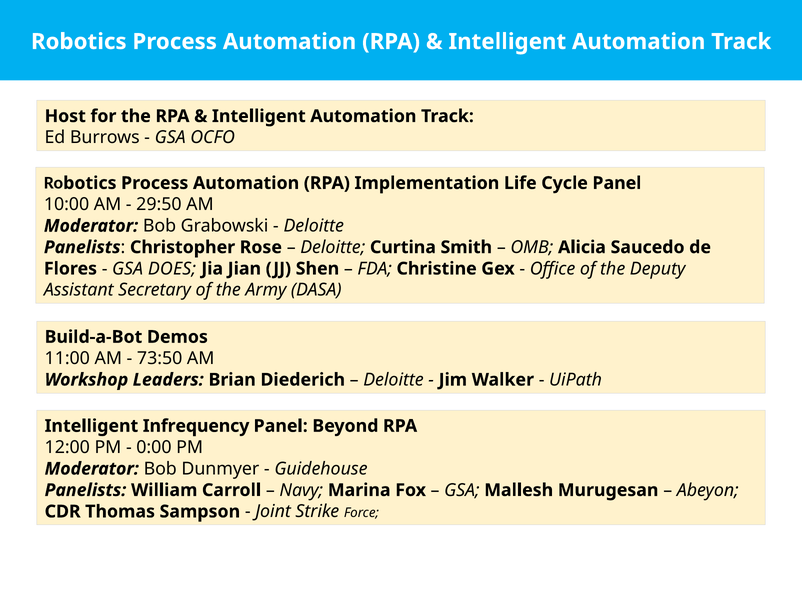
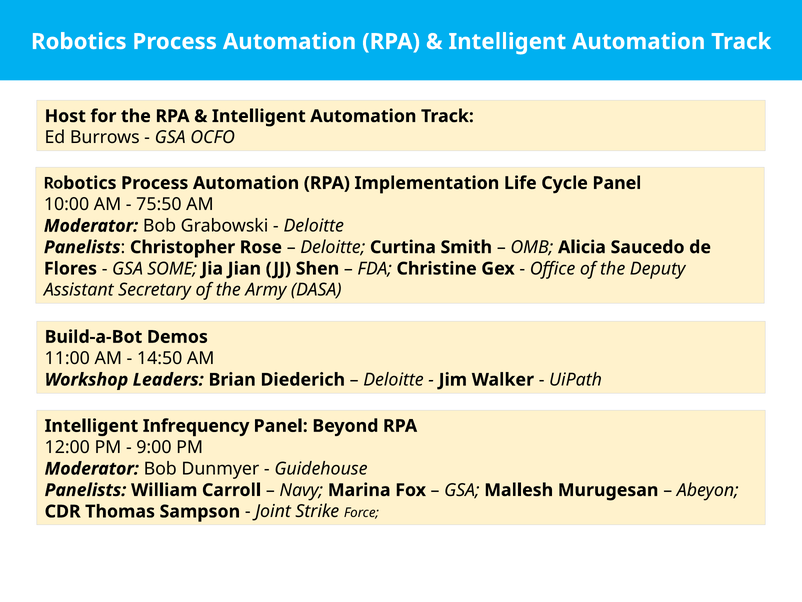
29:50: 29:50 -> 75:50 (159, 204)
DOES: DOES -> SOME (172, 268)
73:50: 73:50 -> 14:50 (160, 358)
0:00: 0:00 -> 9:00 (154, 447)
